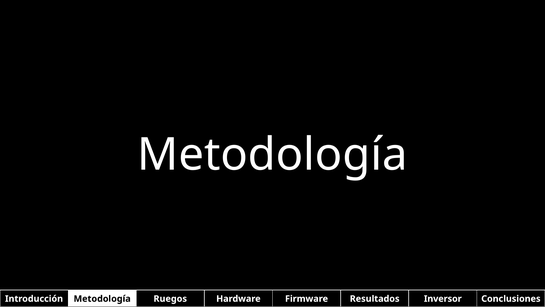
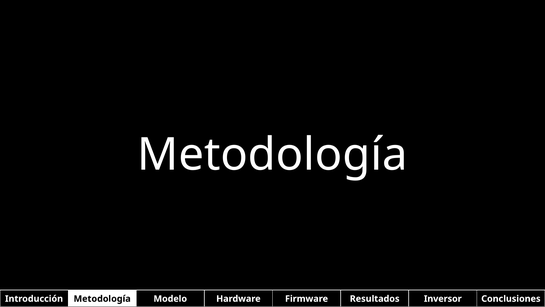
Ruegos: Ruegos -> Modelo (170, 298)
